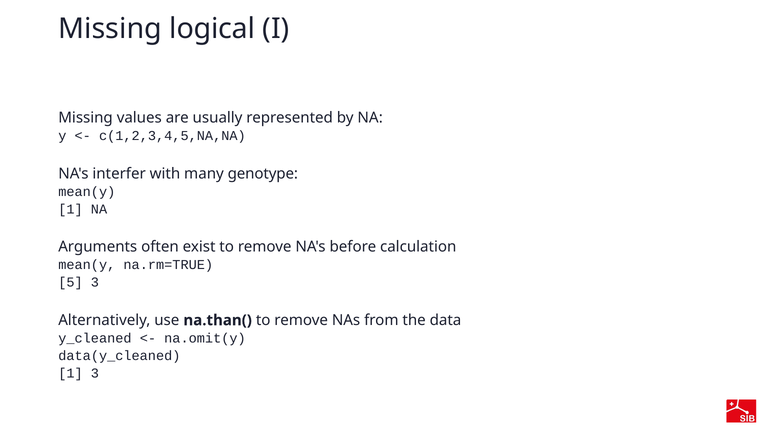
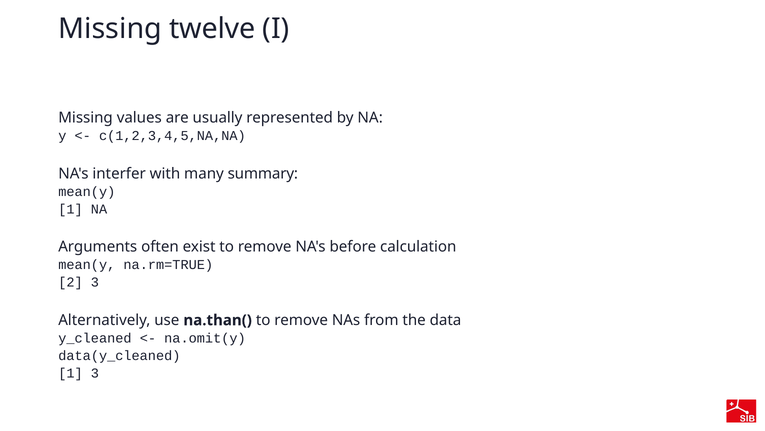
logical: logical -> twelve (212, 29)
genotype: genotype -> summary (263, 173)
5: 5 -> 2 (71, 282)
